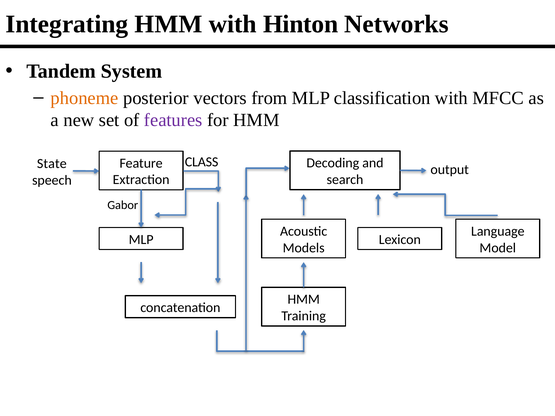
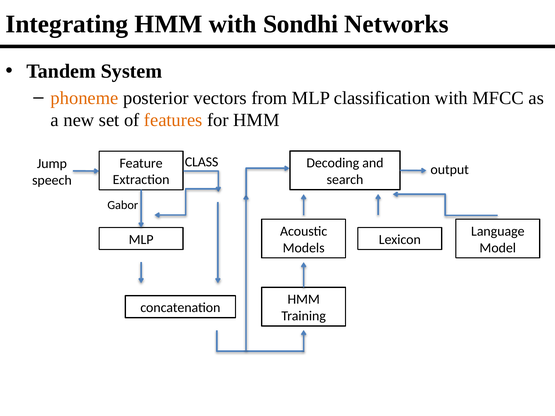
Hinton: Hinton -> Sondhi (301, 24)
features colour: purple -> orange (173, 120)
State: State -> Jump (52, 164)
